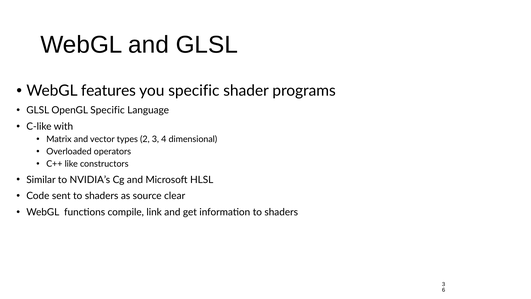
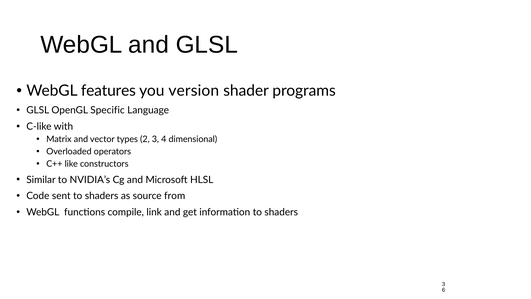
you specific: specific -> version (194, 91)
clear: clear -> from (175, 196)
